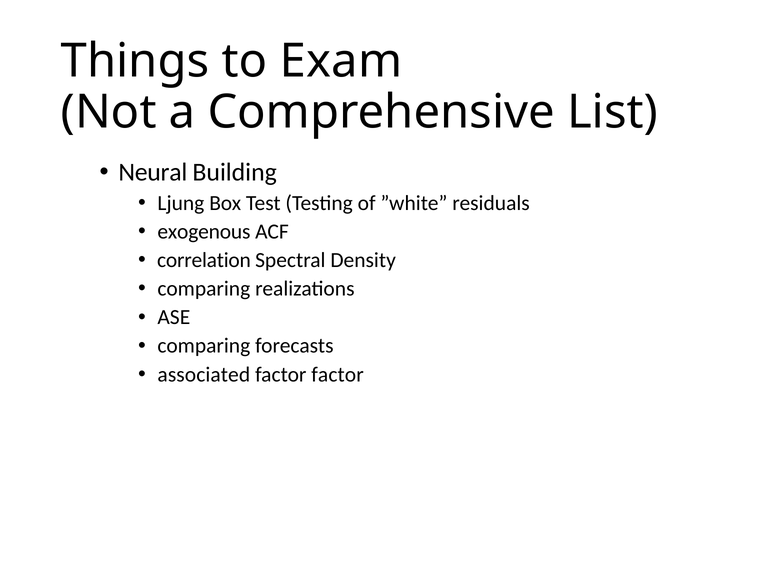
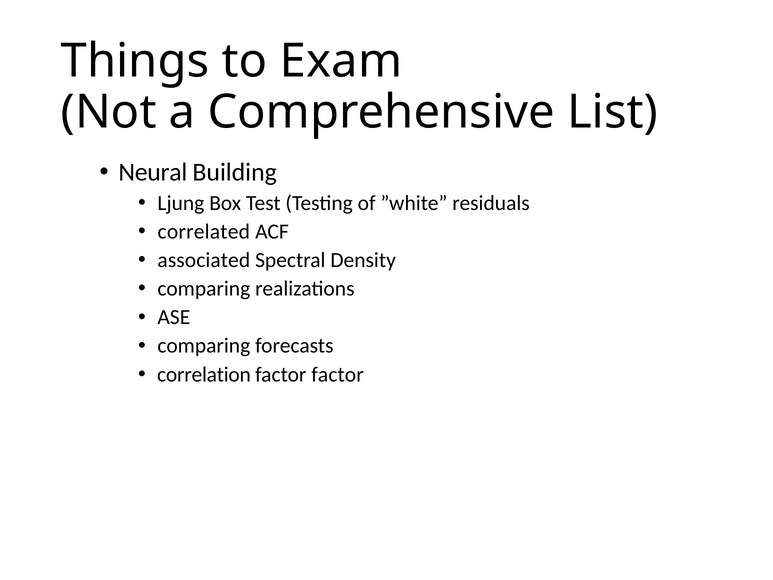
exogenous: exogenous -> correlated (204, 231)
correlation: correlation -> associated (204, 260)
associated: associated -> correlation (204, 374)
